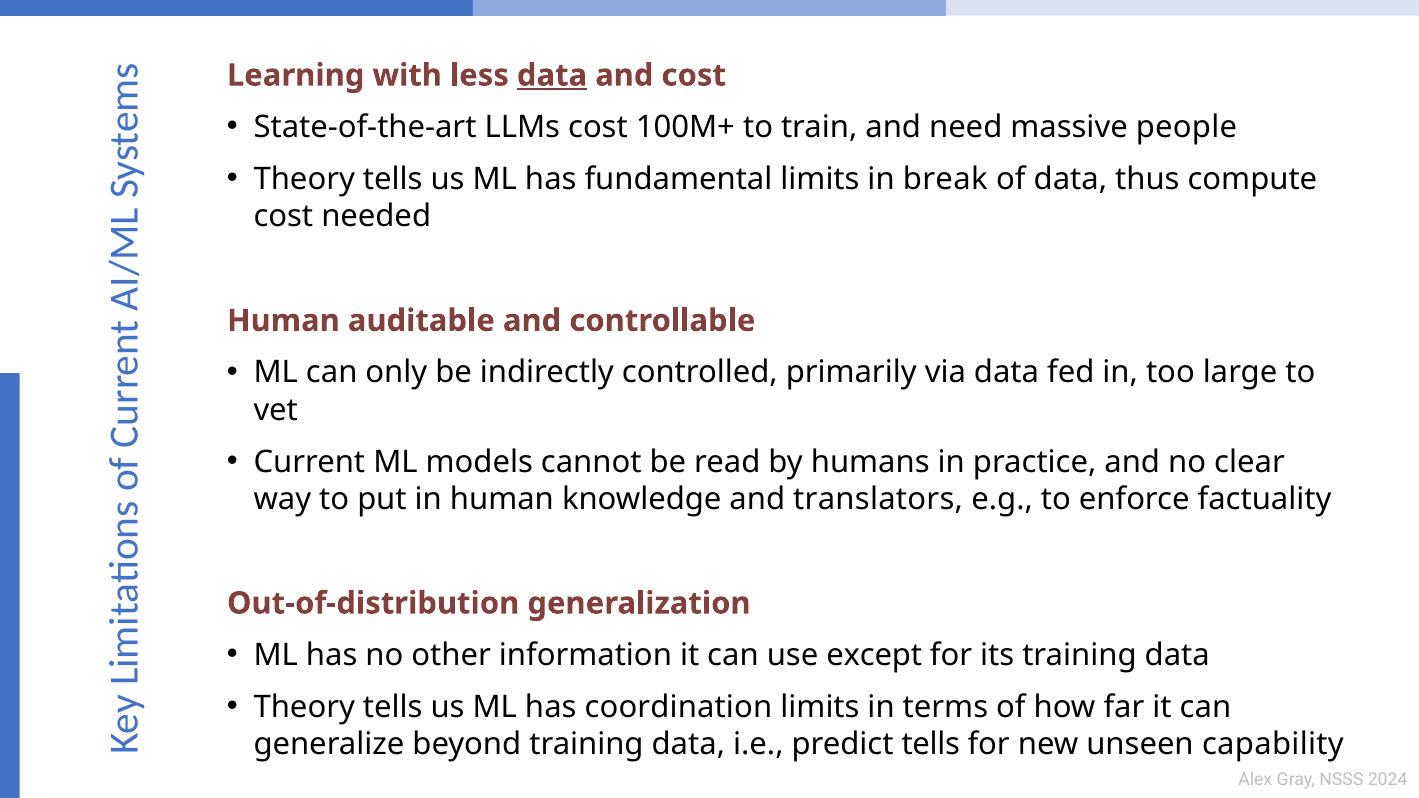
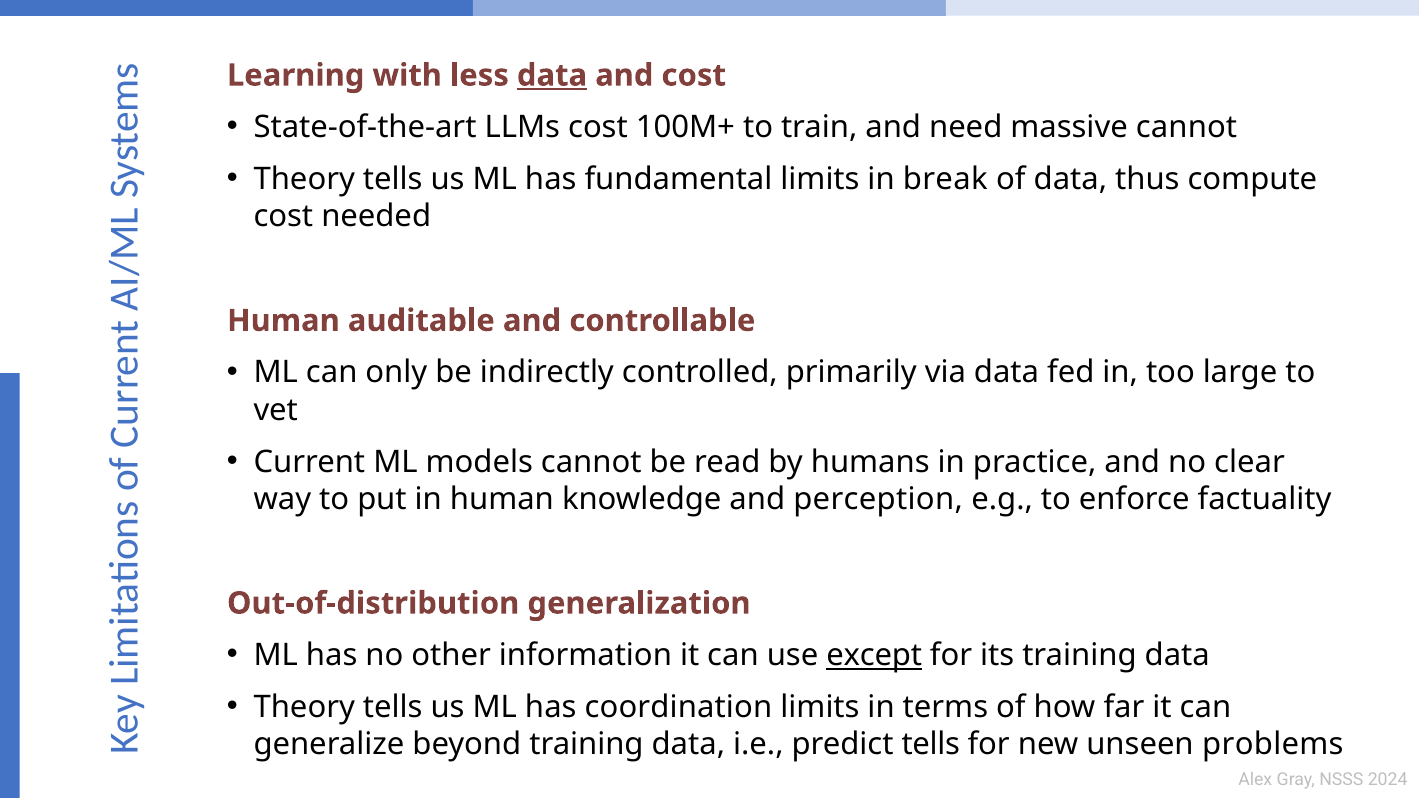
massive people: people -> cannot (1187, 127)
translators: translators -> perception (878, 499)
except underline: none -> present (874, 655)
capability: capability -> problems (1273, 745)
